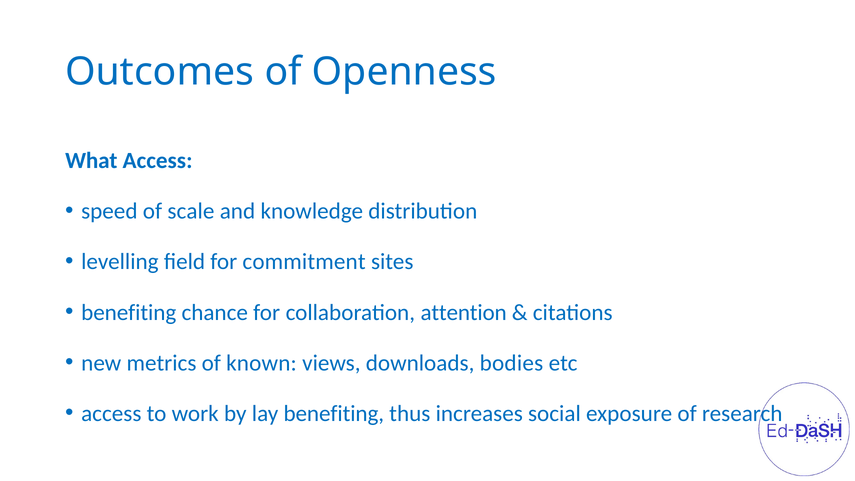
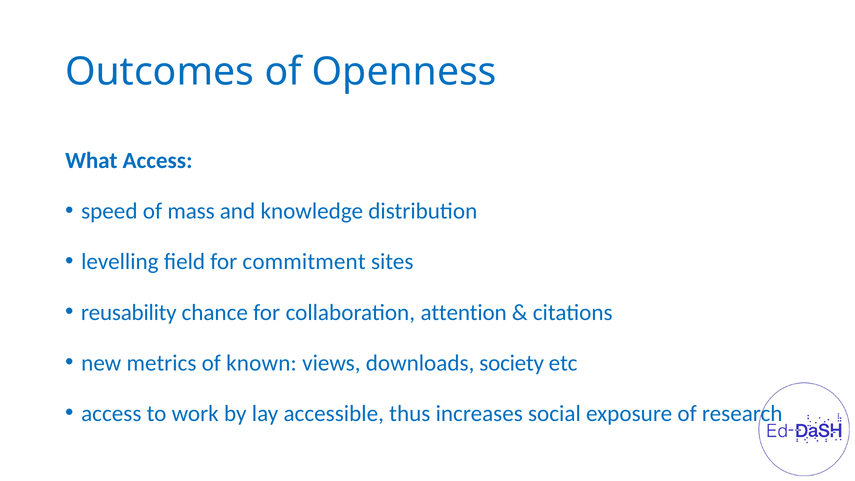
scale: scale -> mass (191, 211)
benefiting: benefiting -> reusability (129, 312)
bodies: bodies -> society (512, 363)
lay benefiting: benefiting -> accessible (334, 413)
